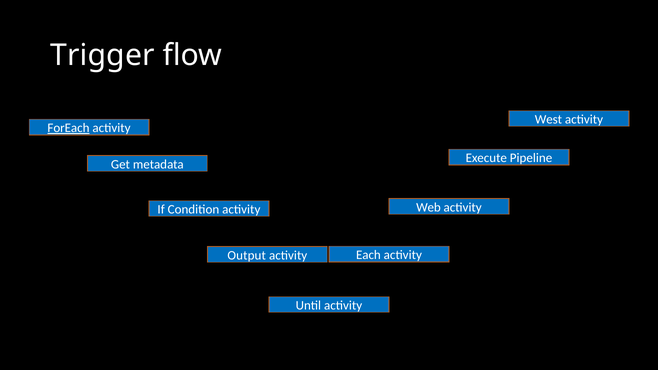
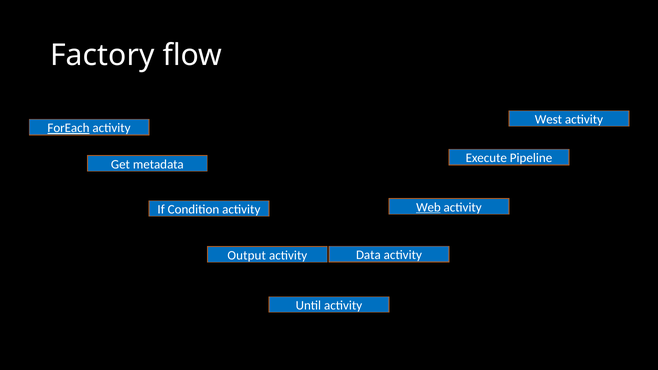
Trigger: Trigger -> Factory (102, 55)
Web underline: none -> present (428, 207)
Each: Each -> Data (368, 255)
